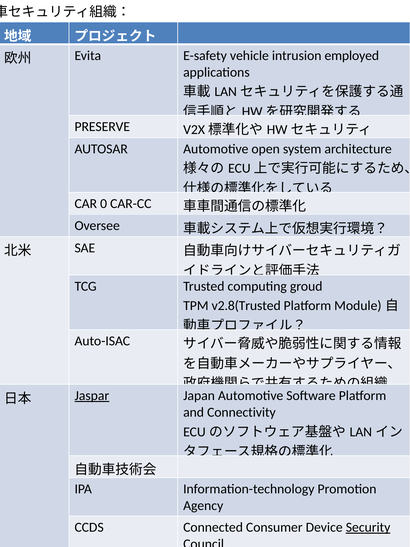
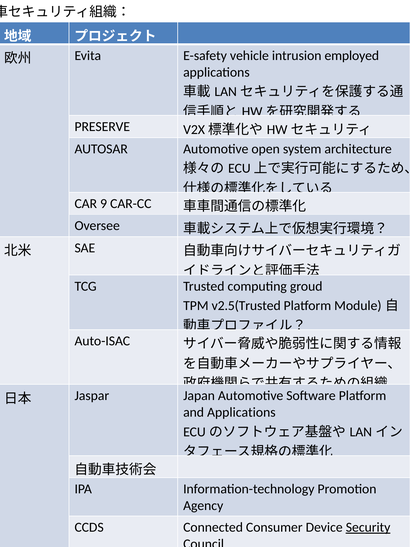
0: 0 -> 9 (104, 203)
v2.8(Trusted: v2.8(Trusted -> v2.5(Trusted (246, 306)
Jaspar underline: present -> none (92, 395)
and Connectivity: Connectivity -> Applications (241, 412)
